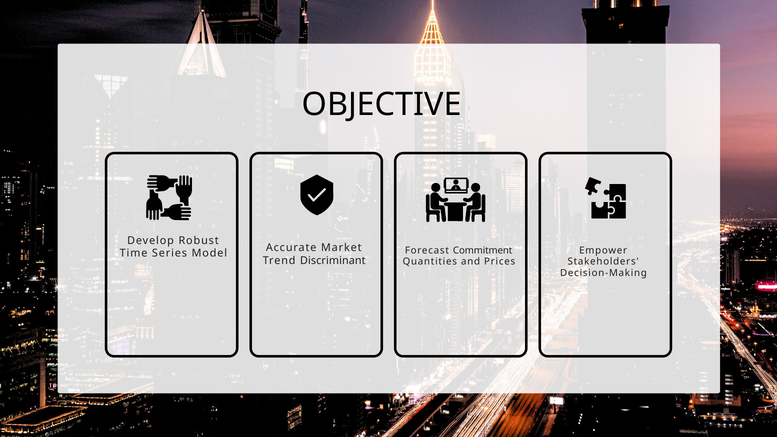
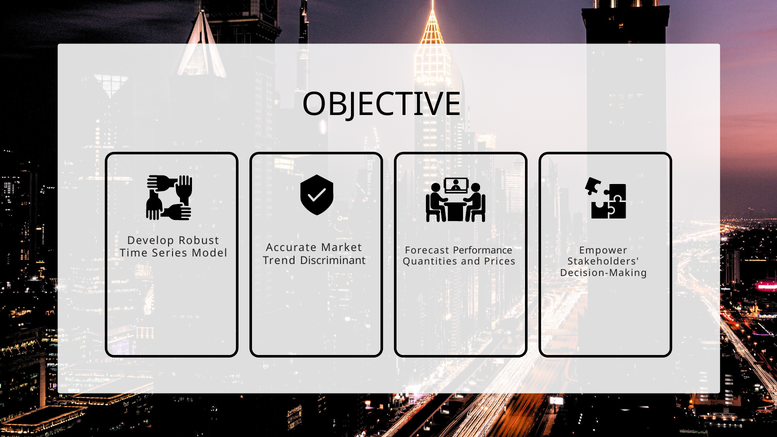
Commitment: Commitment -> Performance (483, 251)
